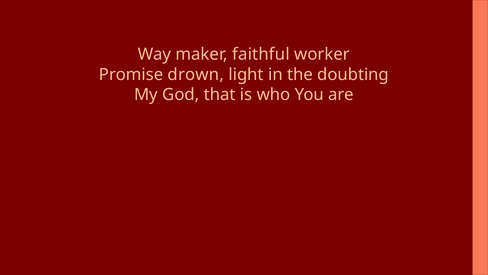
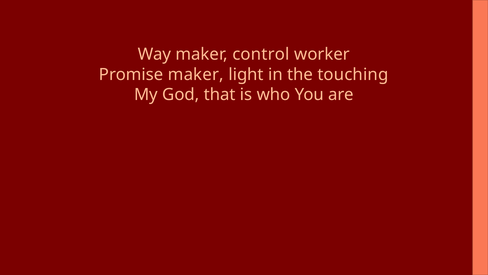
faithful: faithful -> control (261, 54)
Promise drown: drown -> maker (196, 74)
doubting: doubting -> touching (353, 74)
